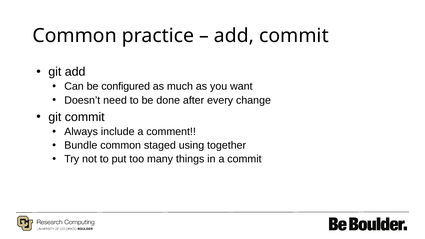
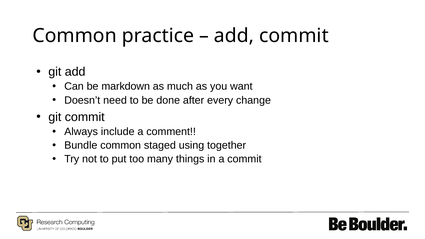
configured: configured -> markdown (126, 87)
